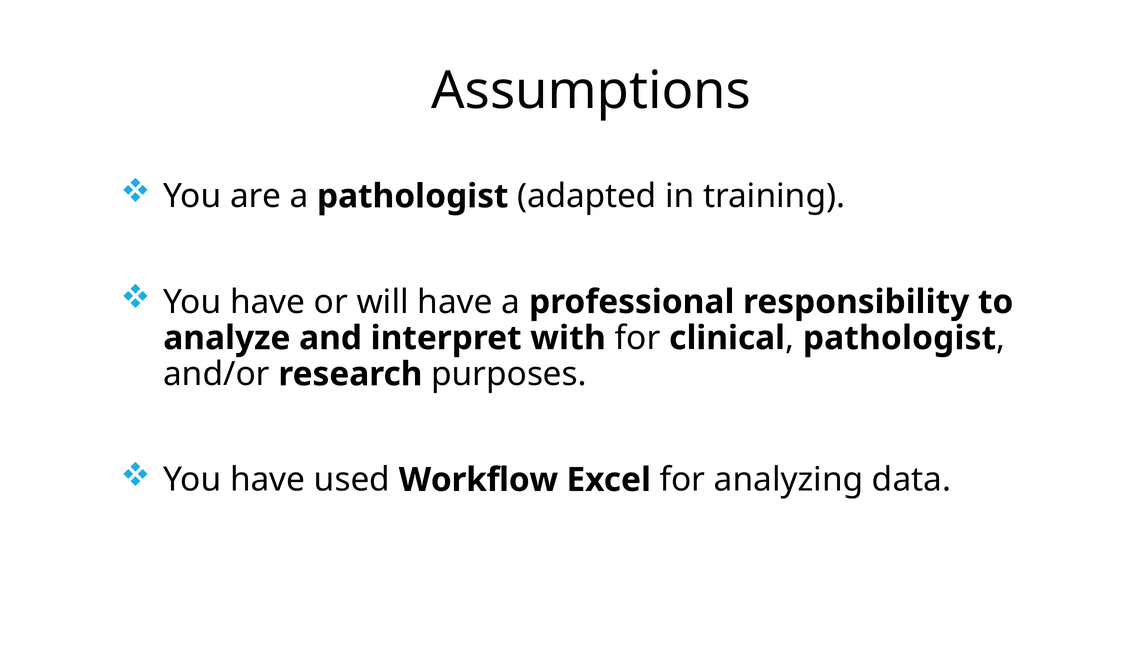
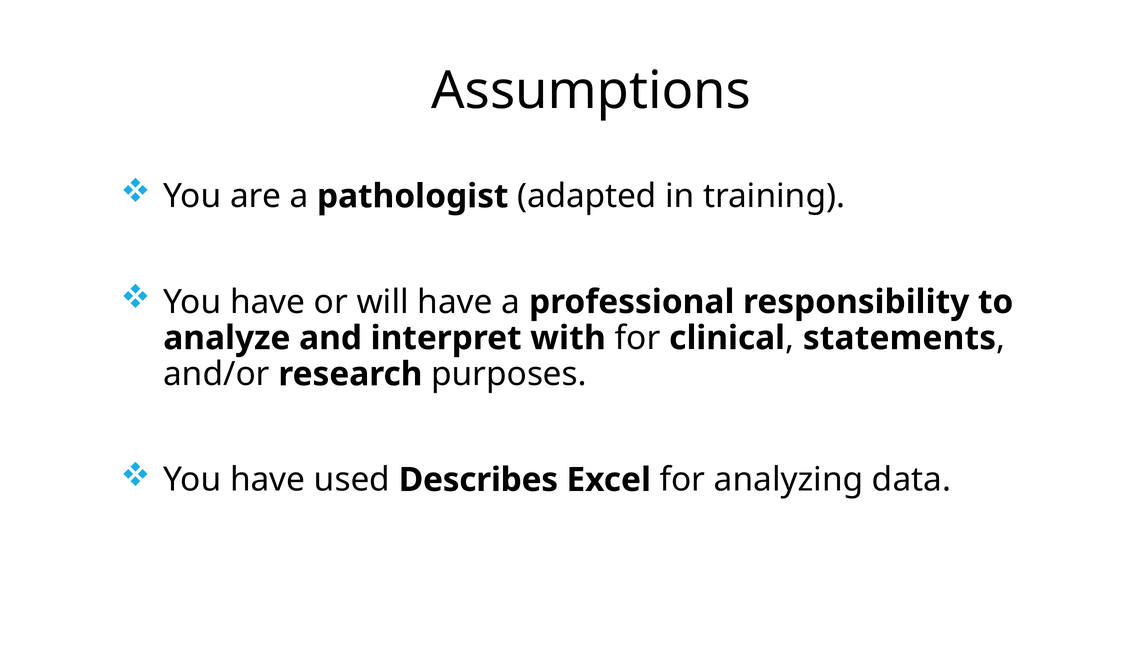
pathologist: pathologist -> statements (899, 338)
Workflow: Workflow -> Describes (478, 480)
